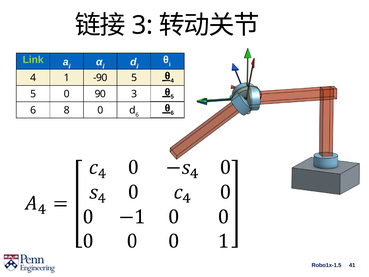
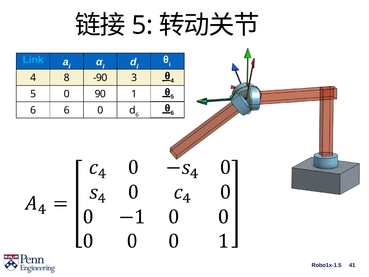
3: 3 -> 5 (142, 25)
Link colour: light green -> light blue (33, 60)
1: 1 -> 8 (67, 78)
-90 5: 5 -> 3 (134, 78)
90 3: 3 -> 1 (134, 94)
6 8: 8 -> 6 (67, 110)
